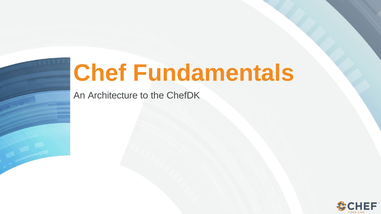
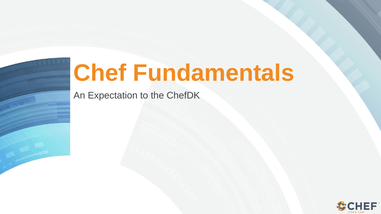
Architecture: Architecture -> Expectation (113, 96)
